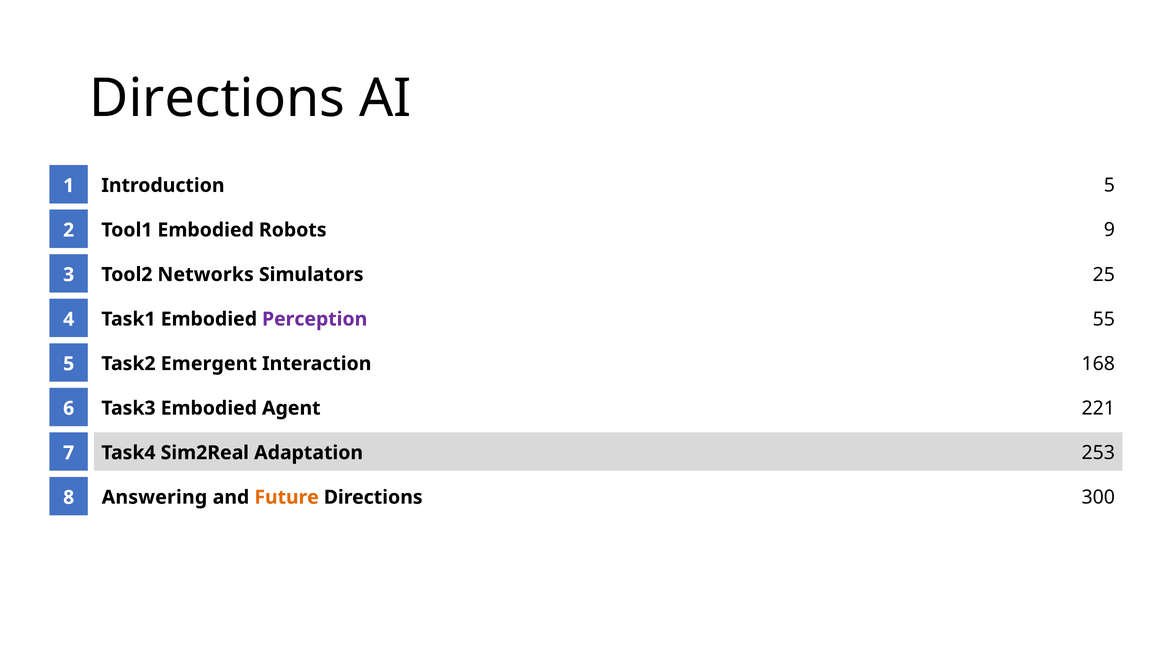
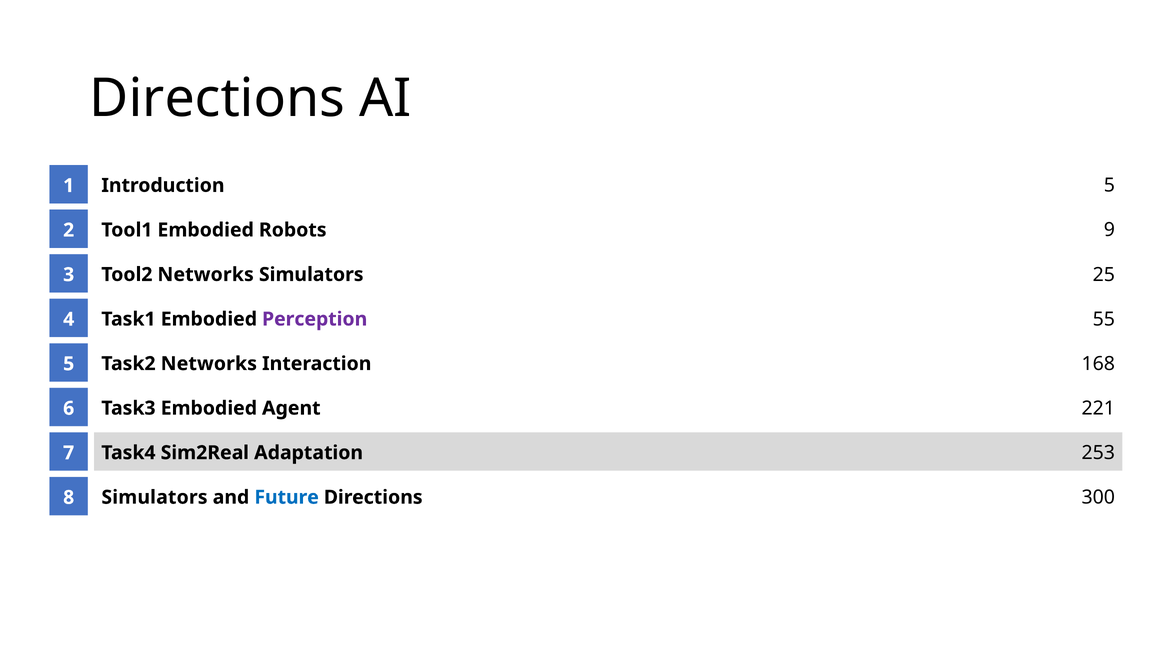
Task2 Emergent: Emergent -> Networks (209, 364)
Answering: Answering -> Simulators (154, 497)
Future colour: orange -> blue (287, 497)
